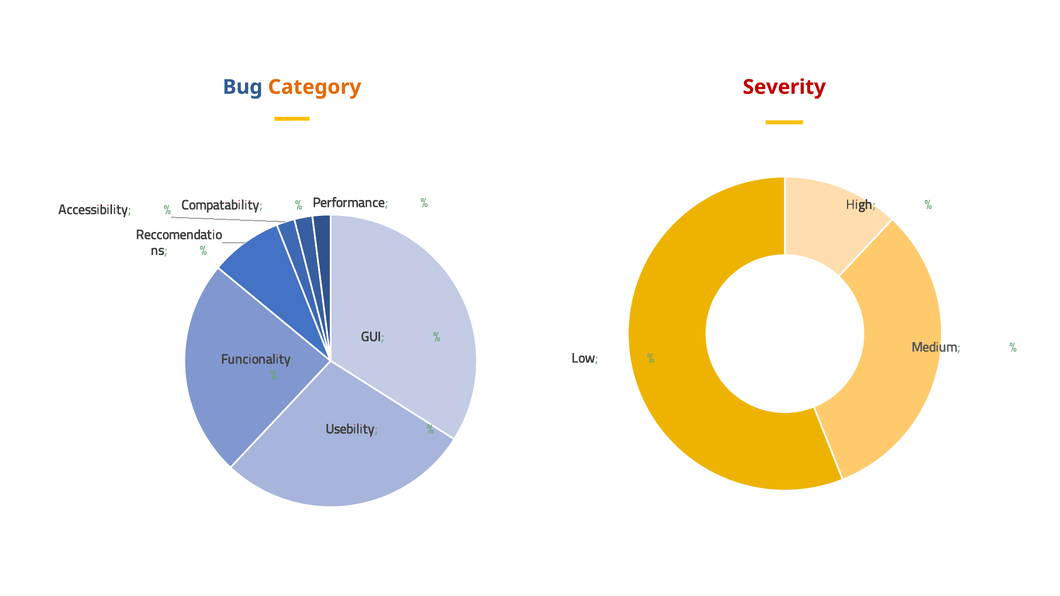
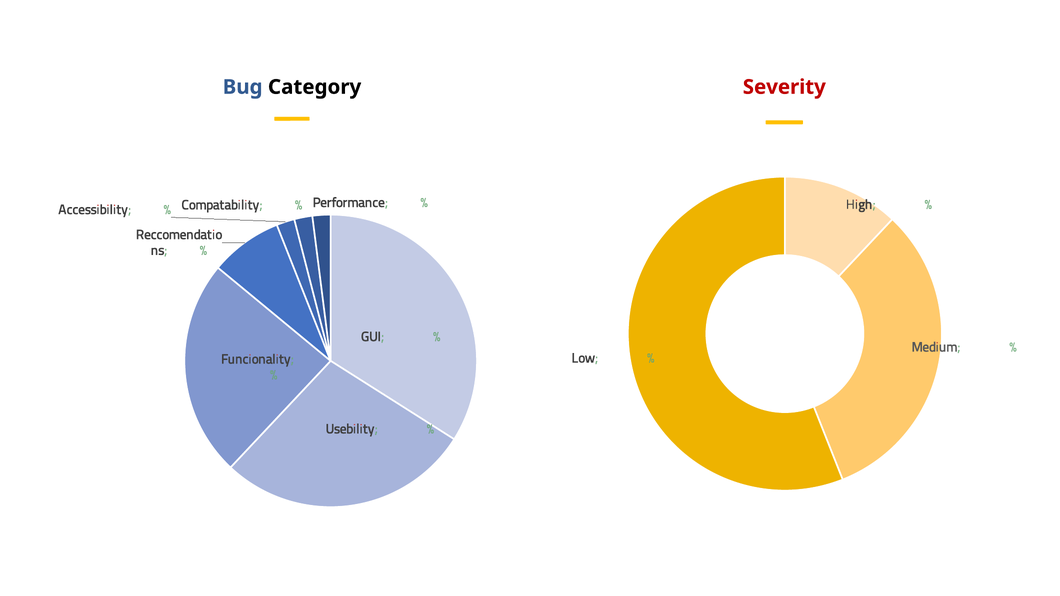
Category colour: orange -> black (315, 87)
